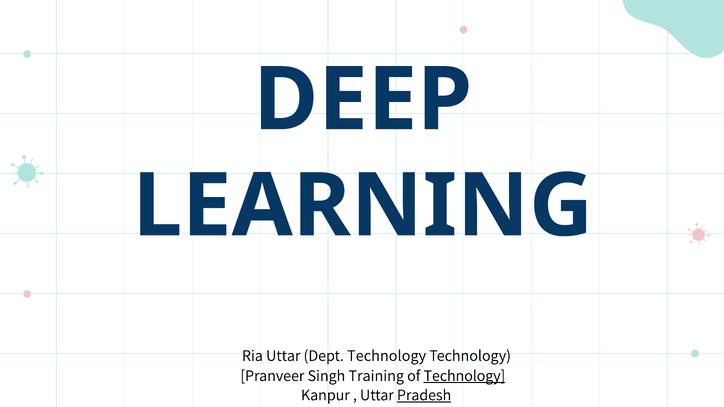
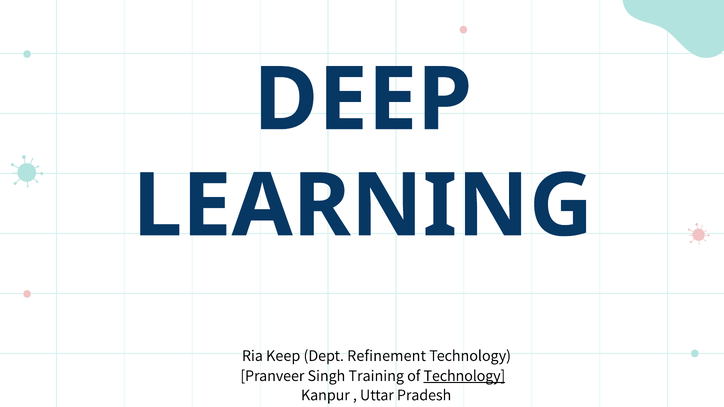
Ria Uttar: Uttar -> Keep (283, 356)
Dept Technology: Technology -> Refinement (387, 356)
Pradesh underline: present -> none (424, 395)
